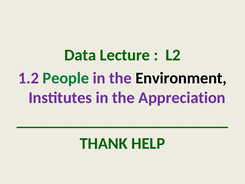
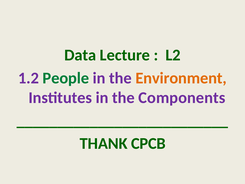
Environment colour: black -> orange (181, 78)
Appreciation: Appreciation -> Components (182, 98)
HELP: HELP -> CPCB (148, 143)
